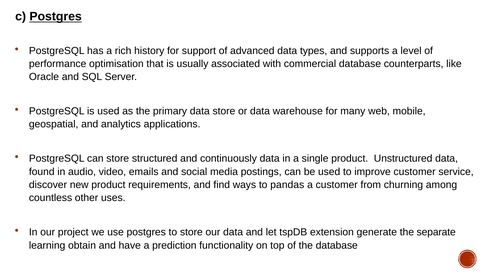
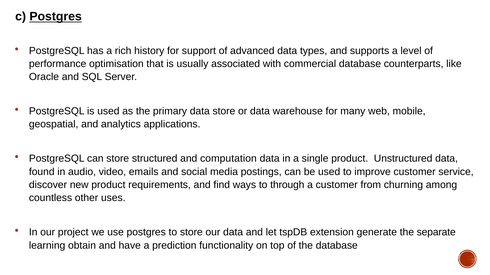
continuously: continuously -> computation (228, 159)
pandas: pandas -> through (287, 185)
